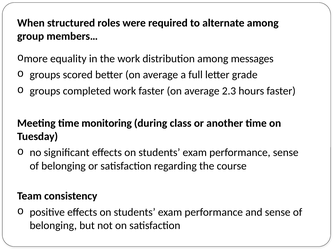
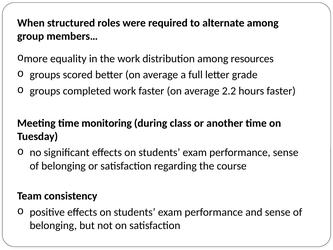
messages: messages -> resources (252, 59)
2.3: 2.3 -> 2.2 (229, 91)
